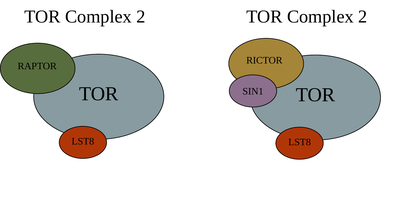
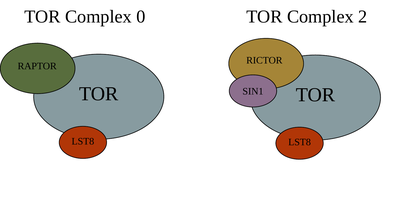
2: 2 -> 0 (141, 17)
